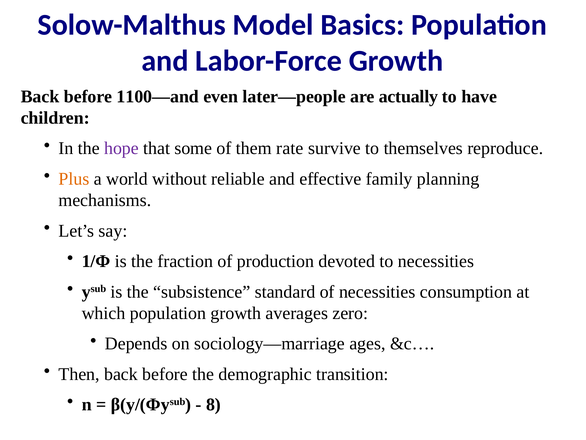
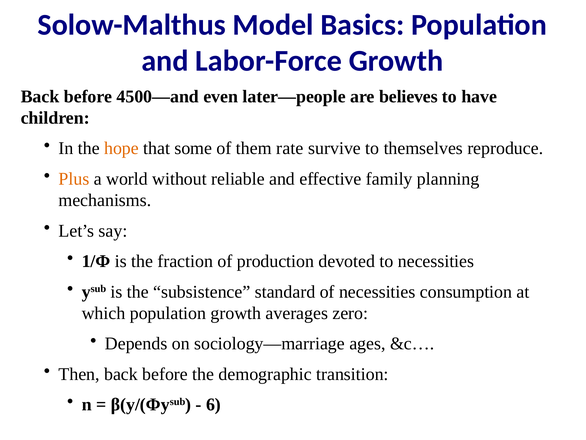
1100—and: 1100—and -> 4500—and (158, 96)
actually: actually -> believes (408, 96)
hope colour: purple -> orange (121, 148)
8: 8 -> 6 (213, 404)
